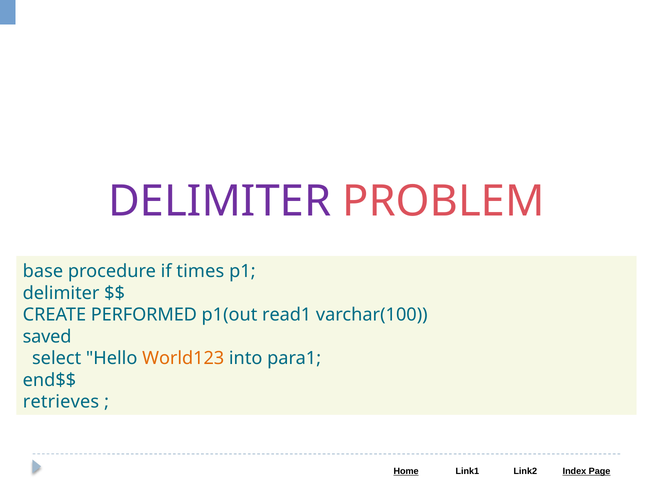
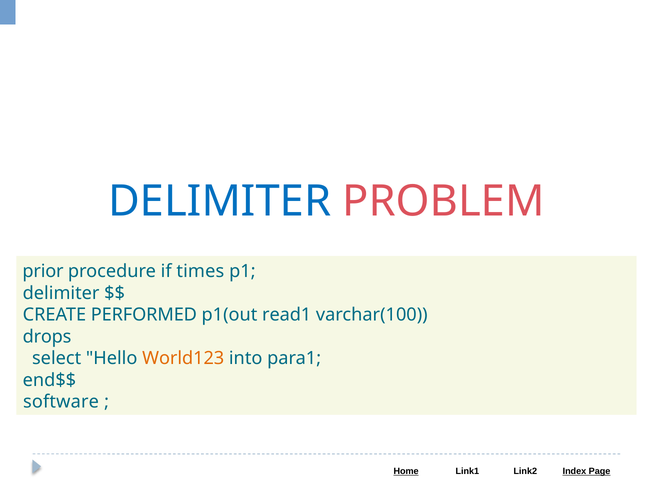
DELIMITER colour: purple -> blue (220, 201)
base: base -> prior (43, 271)
saved: saved -> drops (47, 336)
retrieves: retrieves -> software (61, 402)
